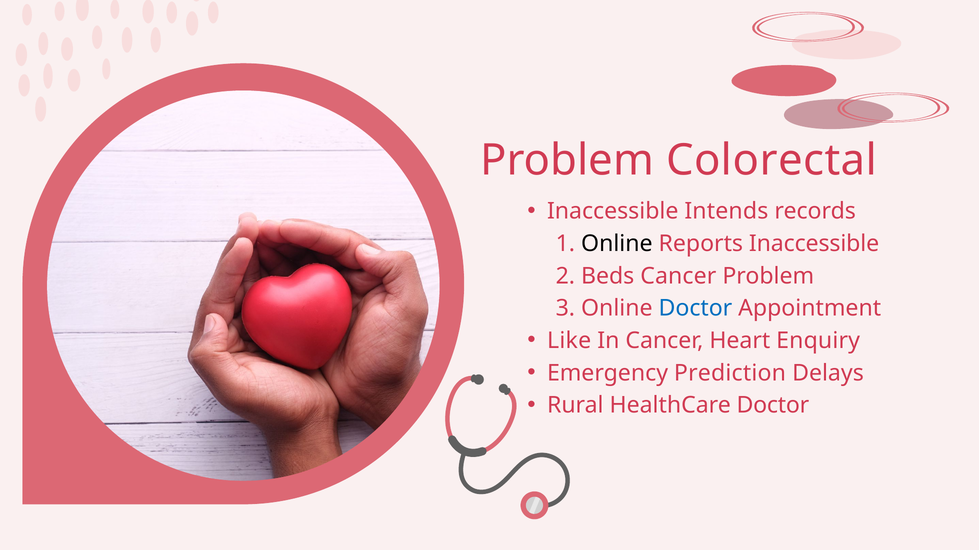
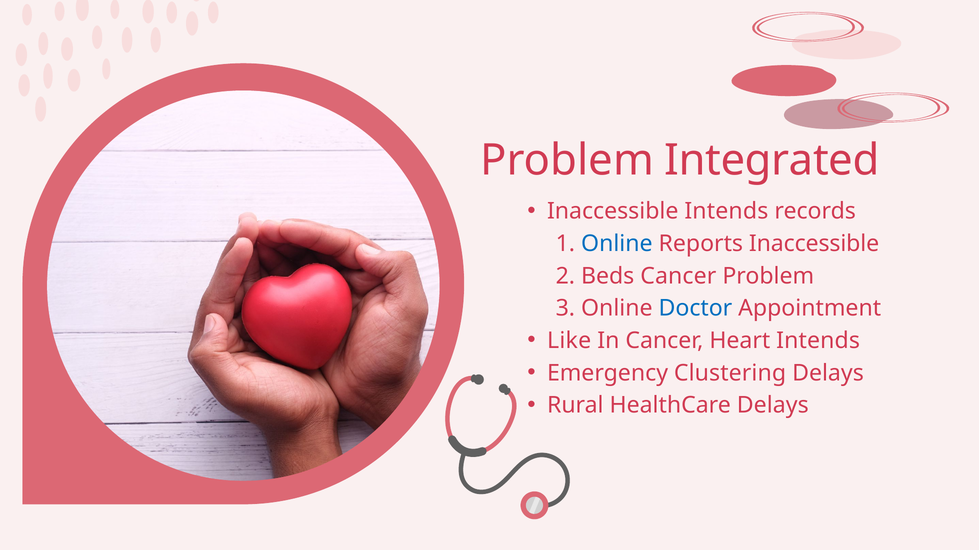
Colorectal: Colorectal -> Integrated (772, 161)
Online colour: black -> blue (617, 244)
Heart Enquiry: Enquiry -> Intends (818, 341)
Prediction: Prediction -> Clustering (730, 373)
HealthCare Doctor: Doctor -> Delays (773, 406)
